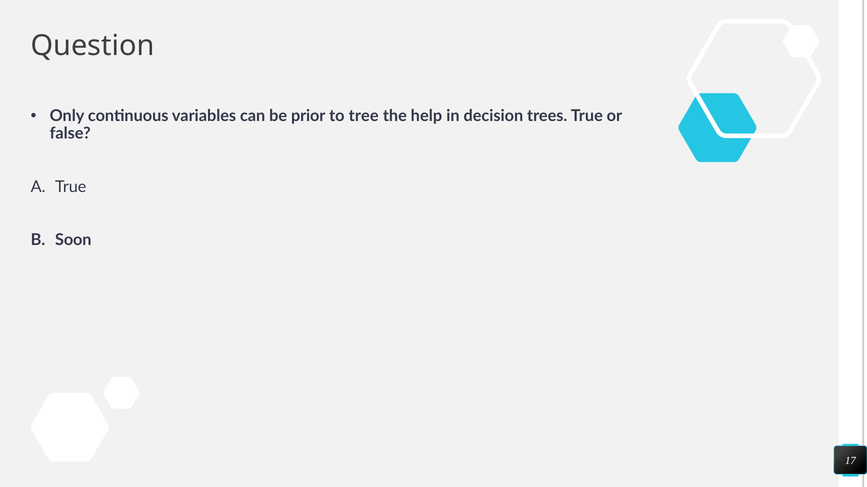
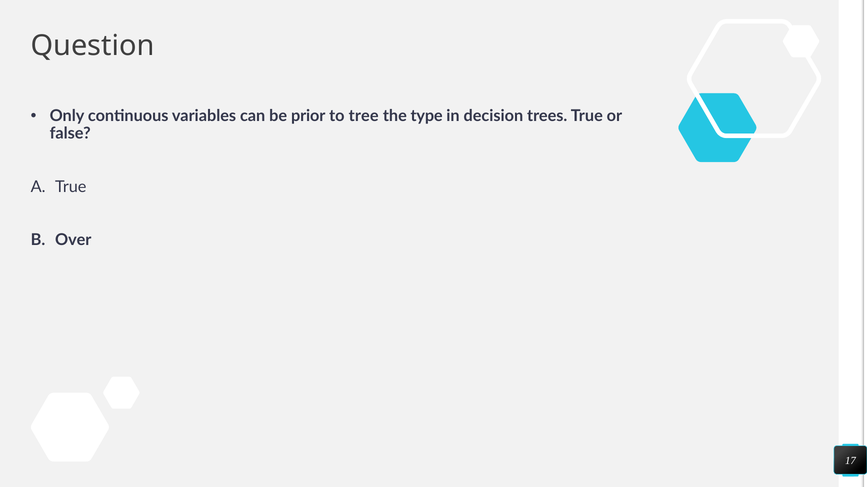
help: help -> type (427, 116)
Soon: Soon -> Over (73, 240)
